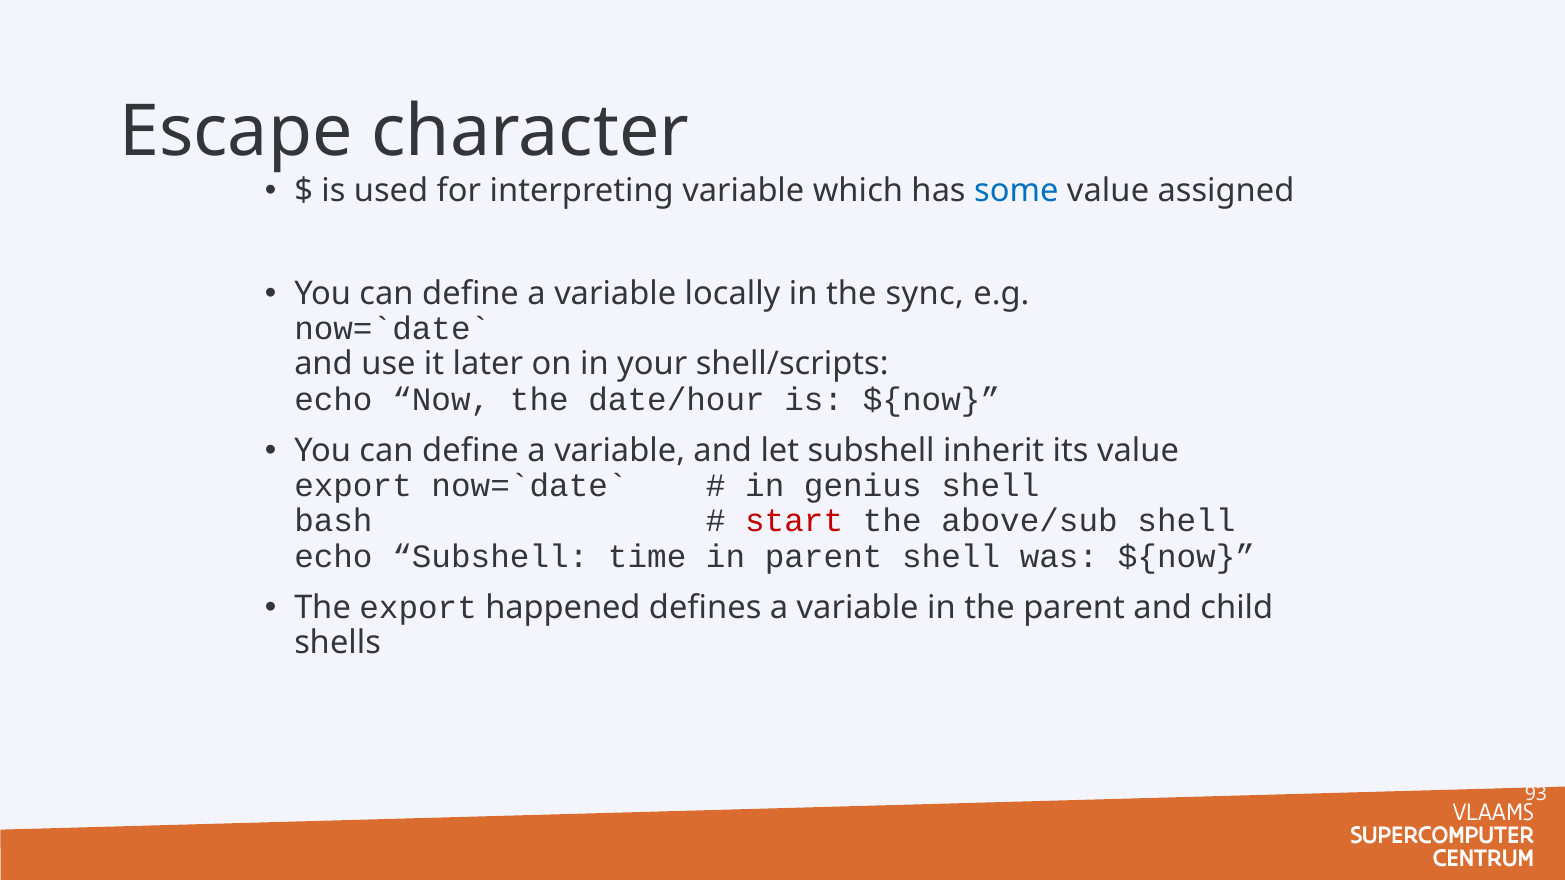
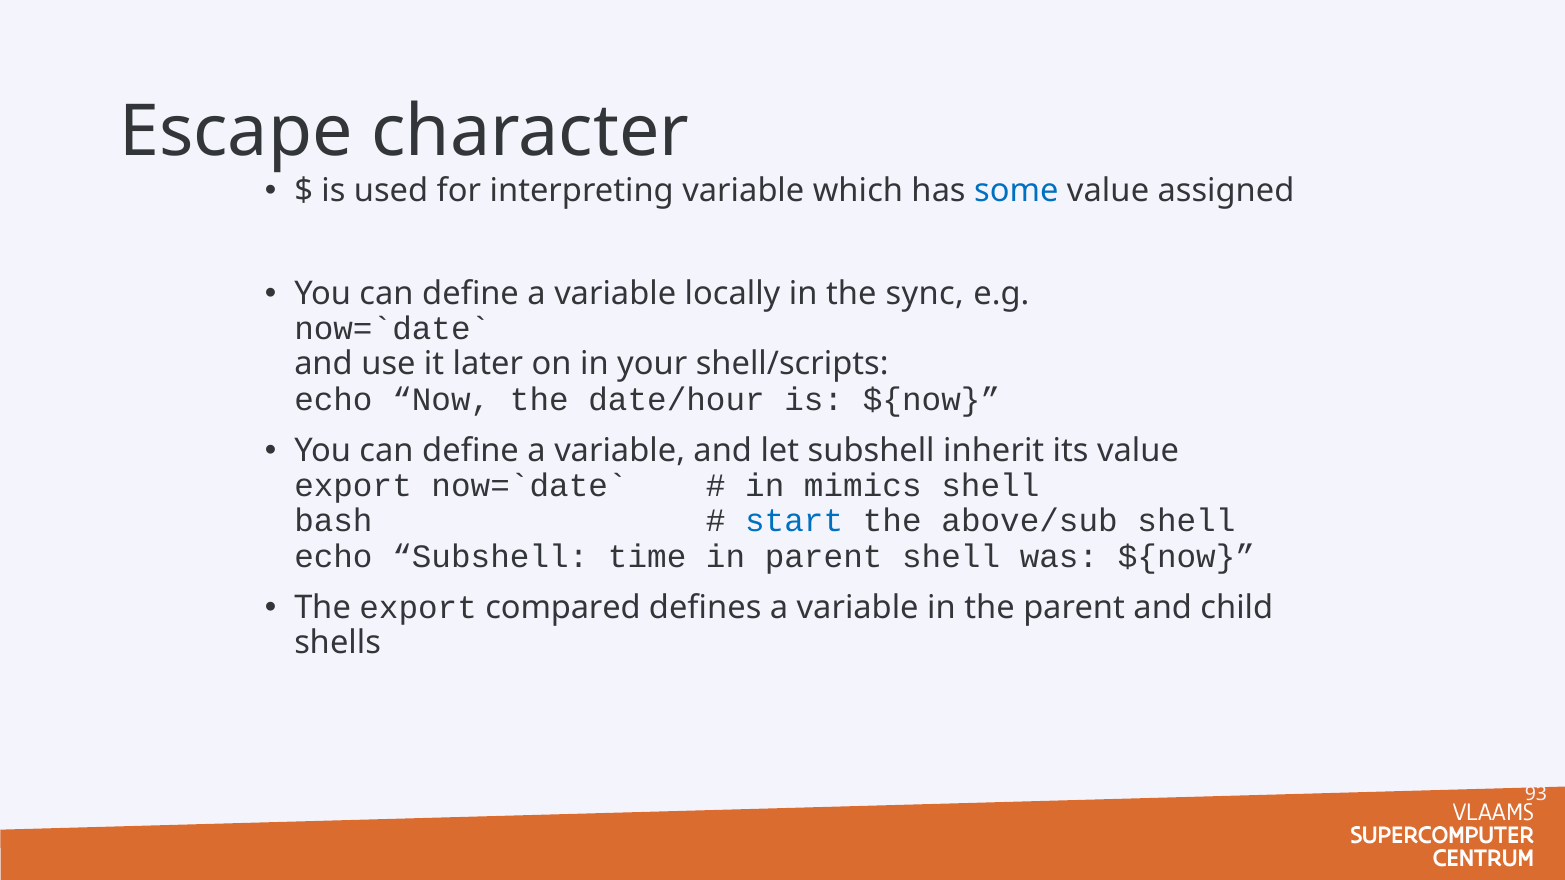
genius: genius -> mimics (863, 486)
start colour: red -> blue (794, 521)
happened: happened -> compared (563, 608)
